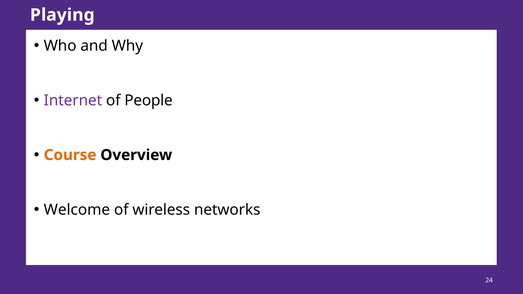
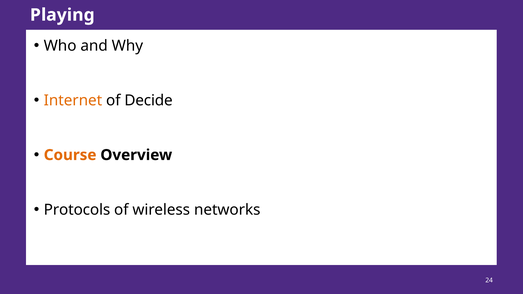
Internet colour: purple -> orange (73, 100)
People: People -> Decide (149, 100)
Welcome: Welcome -> Protocols (77, 210)
